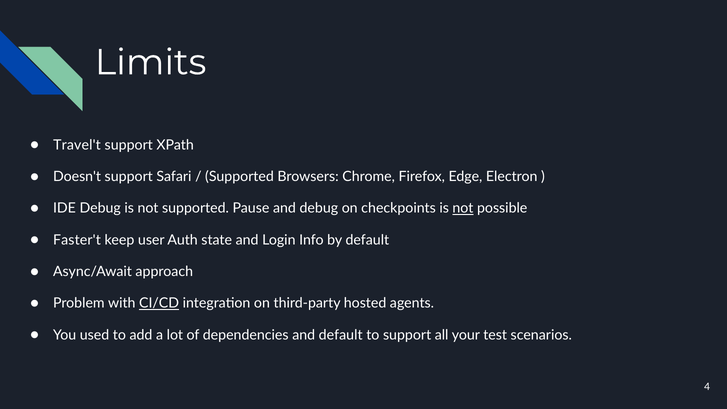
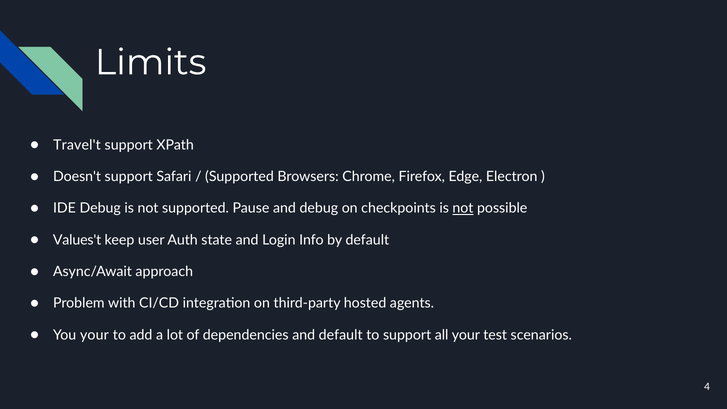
Faster't: Faster't -> Values't (77, 240)
CI/CD underline: present -> none (159, 303)
You used: used -> your (94, 335)
